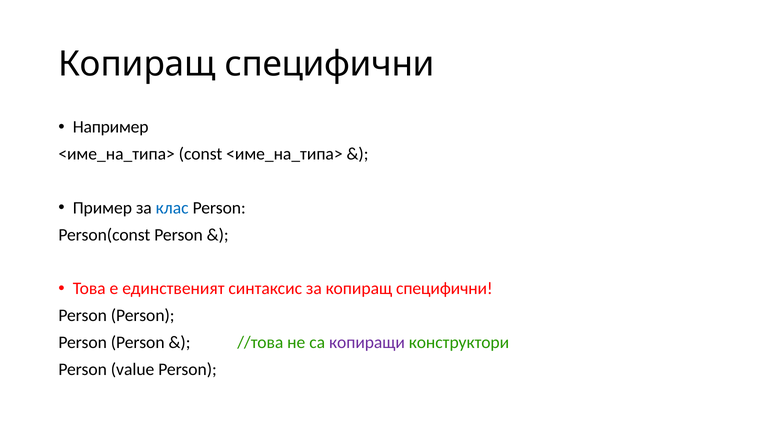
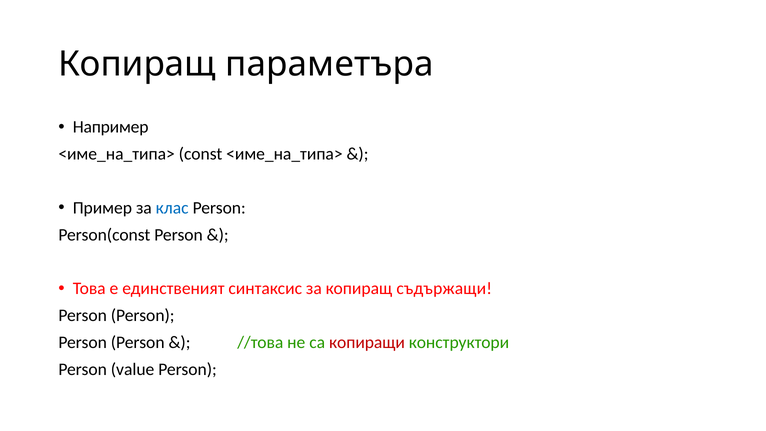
специфични: специфични -> параметъра (329, 64)
за копиращ специфични: специфични -> съдържащи (444, 289)
копиращи colour: purple -> red (367, 342)
